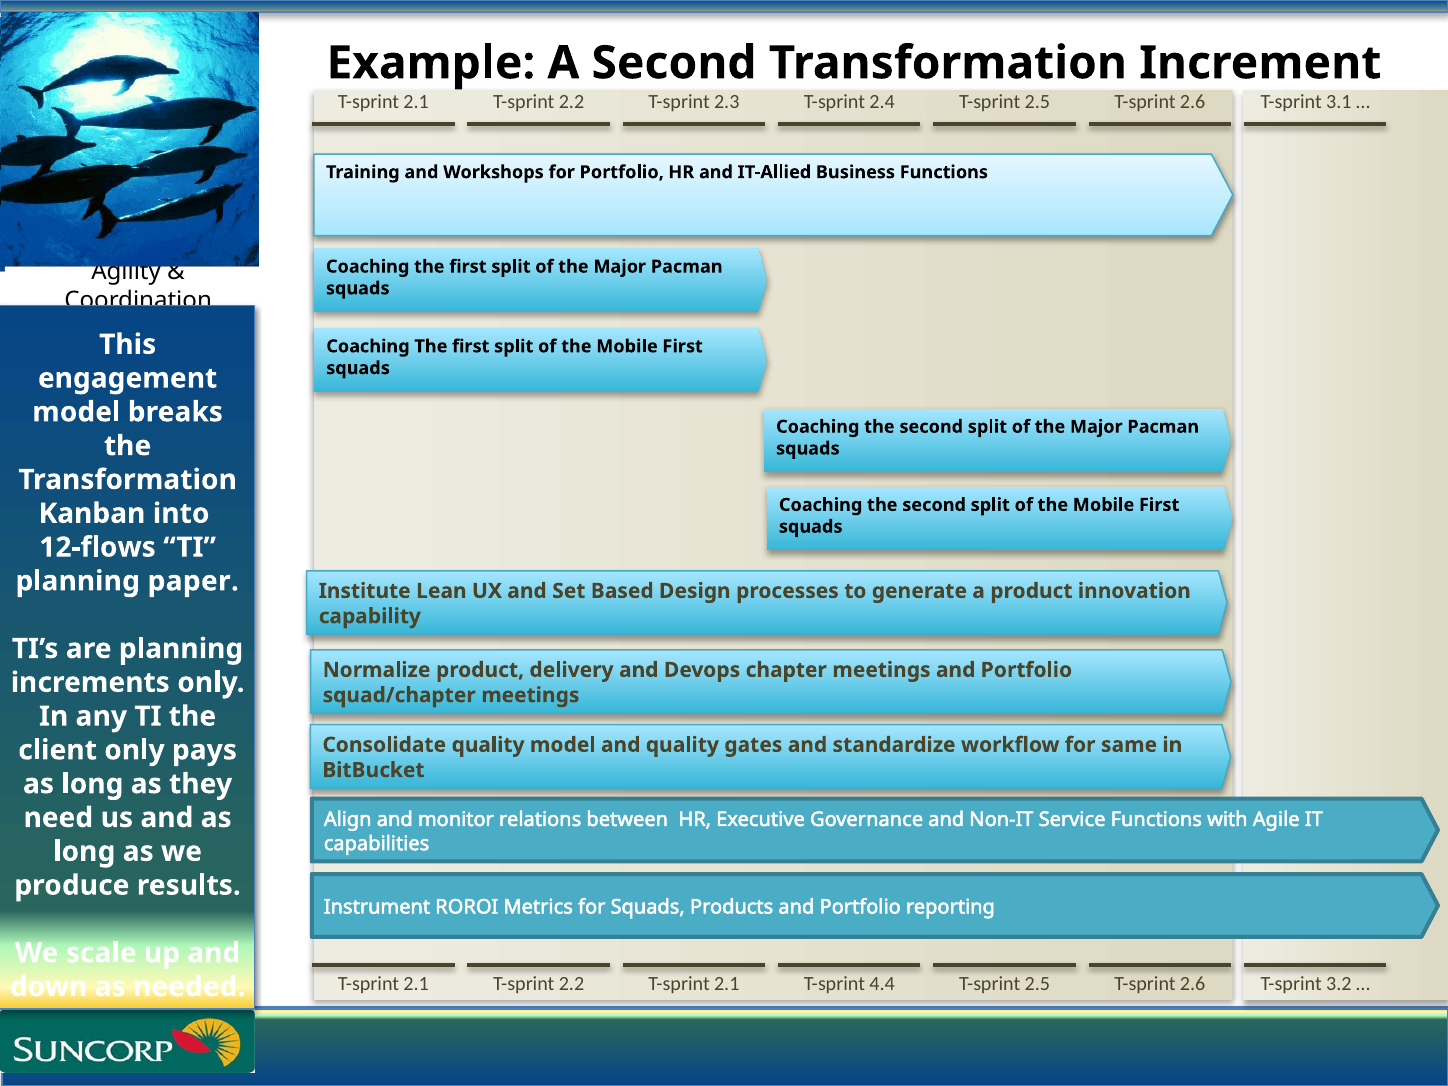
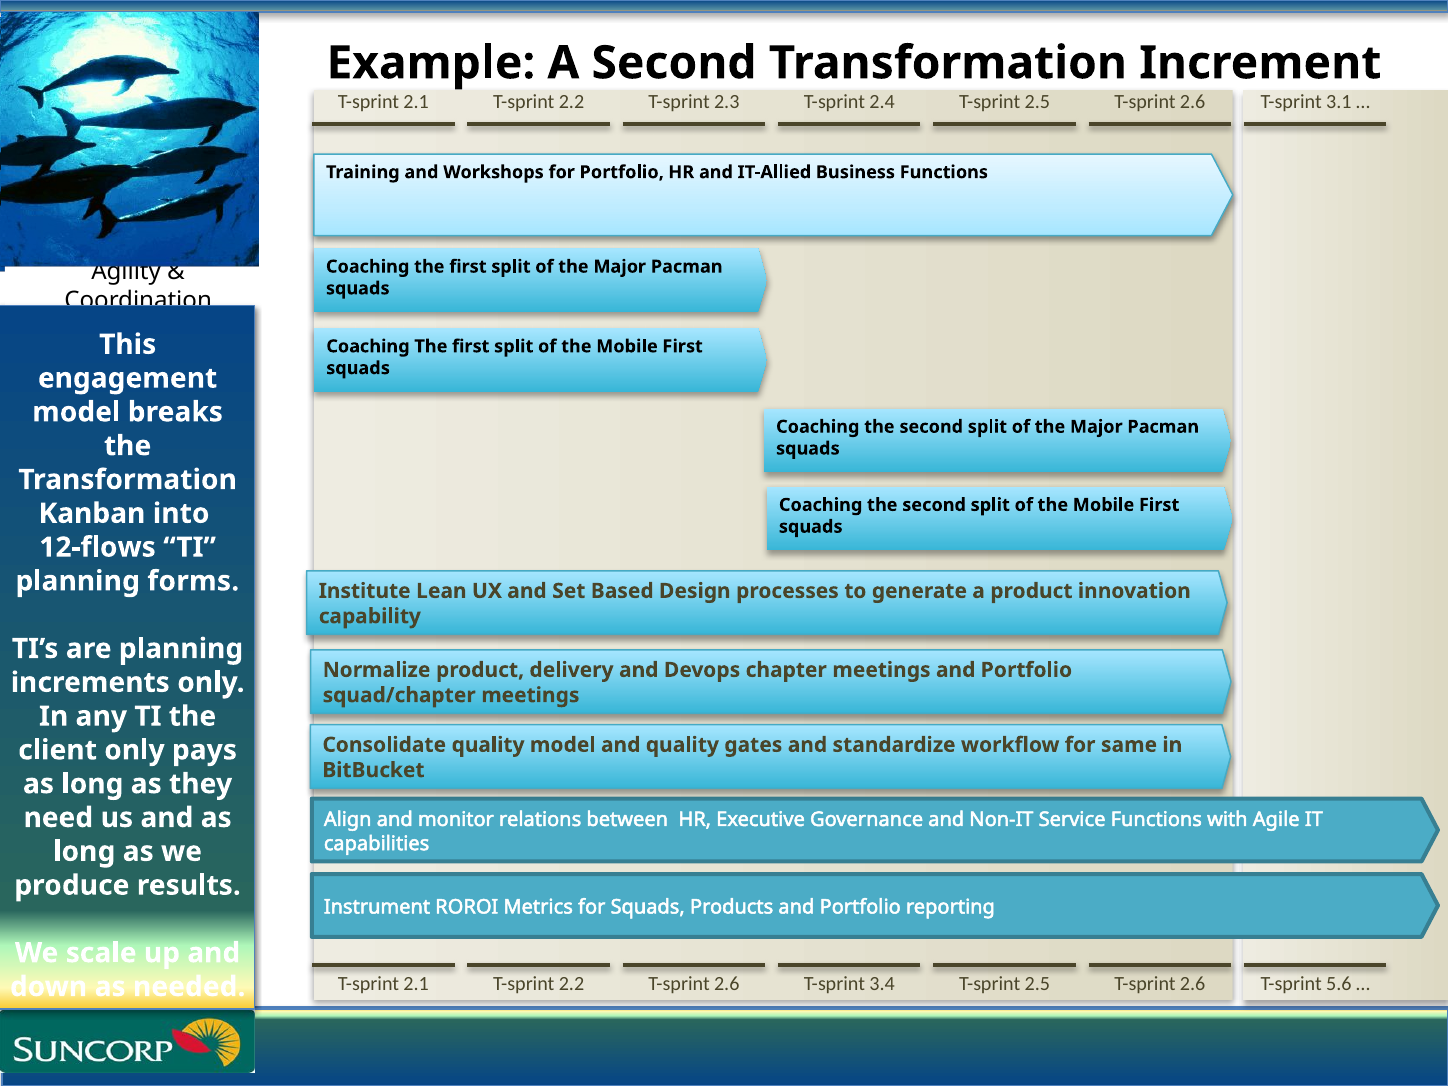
paper: paper -> forms (193, 581)
2.2 T-sprint 2.1: 2.1 -> 2.6 (727, 984)
4.4: 4.4 -> 3.4 (882, 984)
3.2: 3.2 -> 5.6 (1339, 984)
